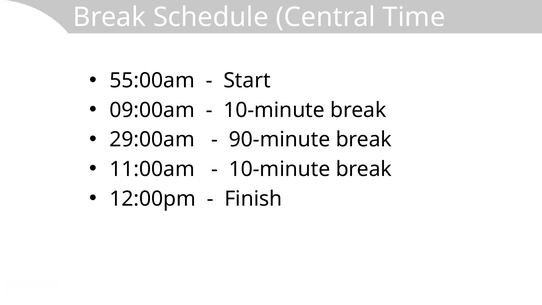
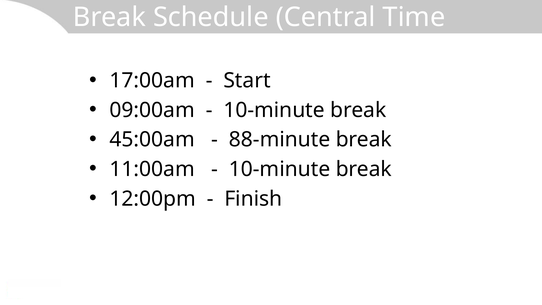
55:00am: 55:00am -> 17:00am (152, 81)
29:00am: 29:00am -> 45:00am (152, 140)
90-minute: 90-minute -> 88-minute (280, 140)
